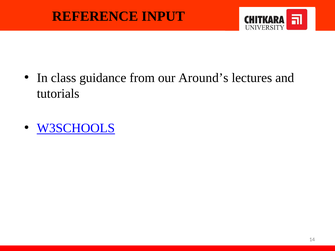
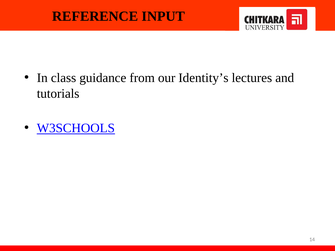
Around’s: Around’s -> Identity’s (203, 78)
